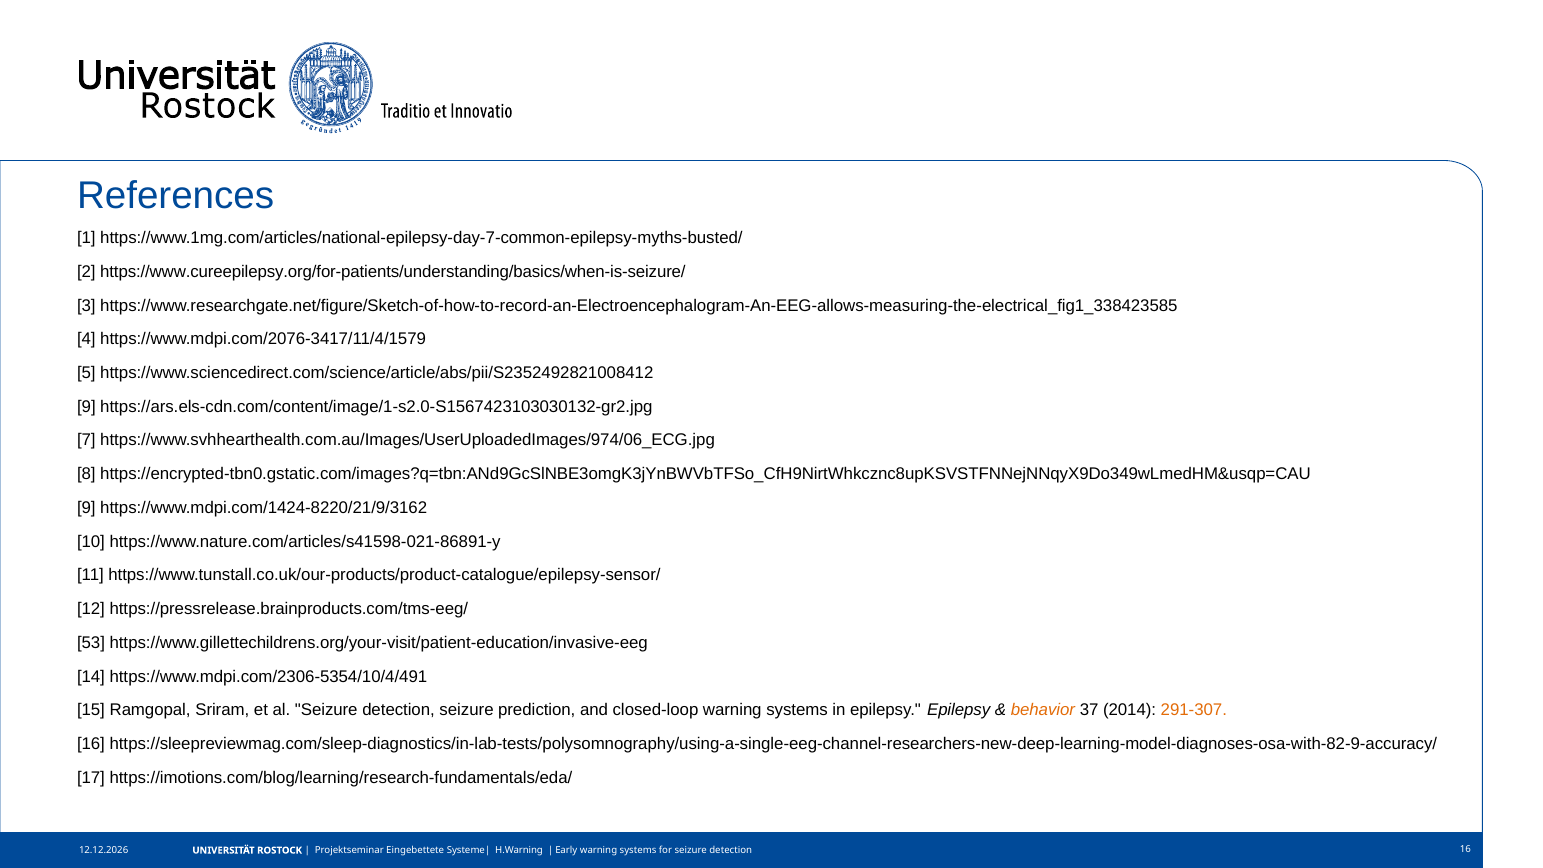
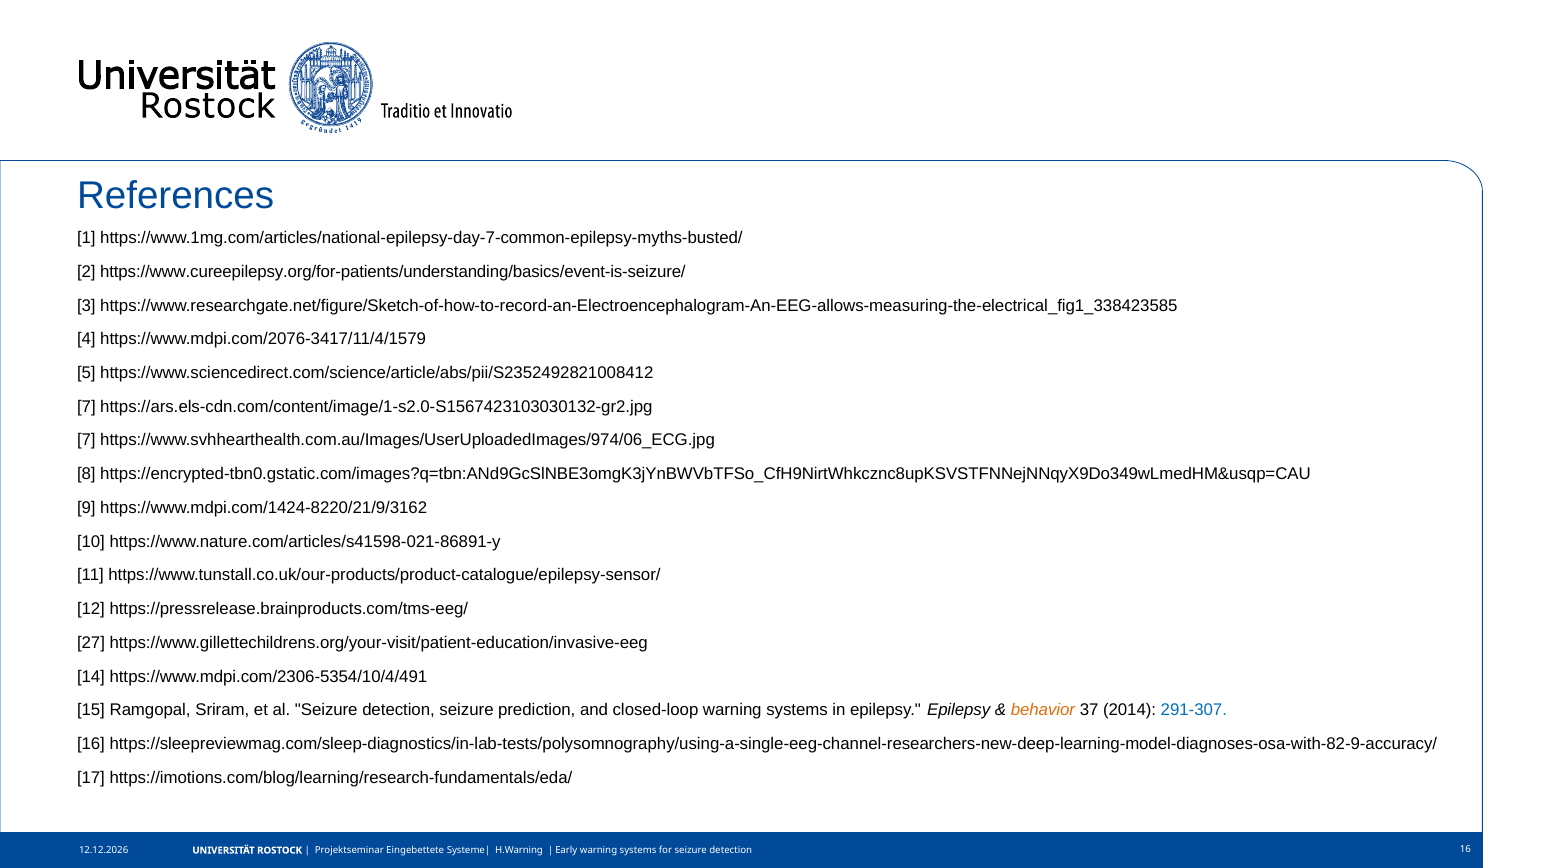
https://www.cureepilepsy.org/for-patients/understanding/basics/when-is-seizure/: https://www.cureepilepsy.org/for-patients/understanding/basics/when-is-seizure/ -> https://www.cureepilepsy.org/for-patients/understanding/basics/event-is-seizure/ (393, 272)
9: 9 -> 7 (86, 407)
53: 53 -> 27 (91, 643)
291-307 colour: orange -> blue (1194, 710)
